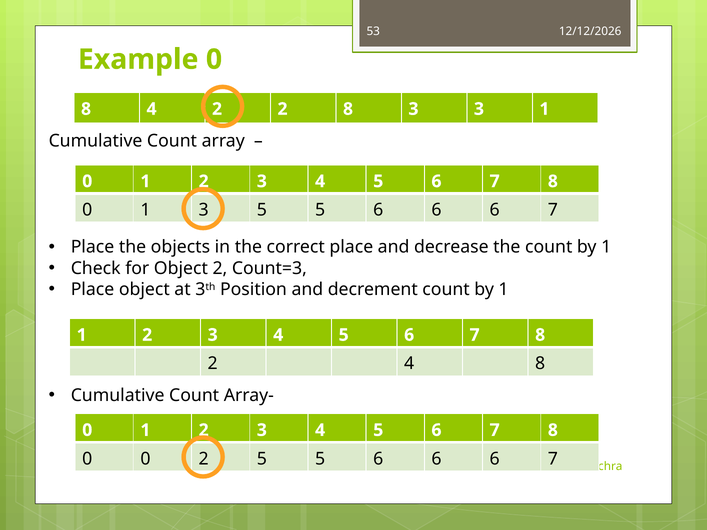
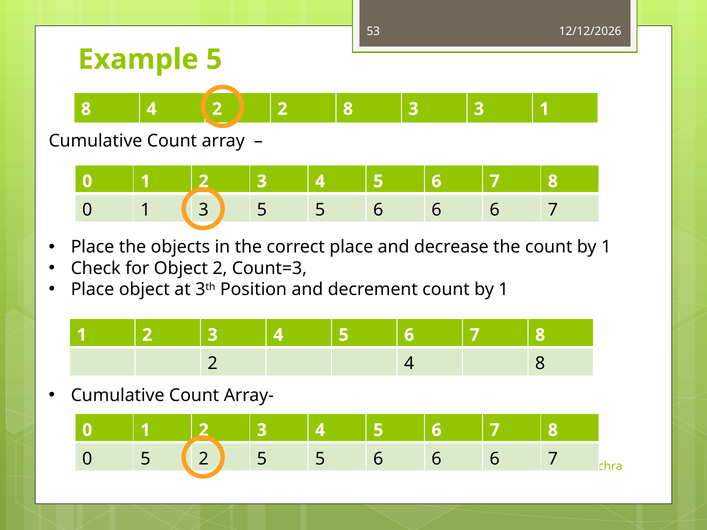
Example 0: 0 -> 5 (214, 59)
0 0: 0 -> 5 (145, 459)
